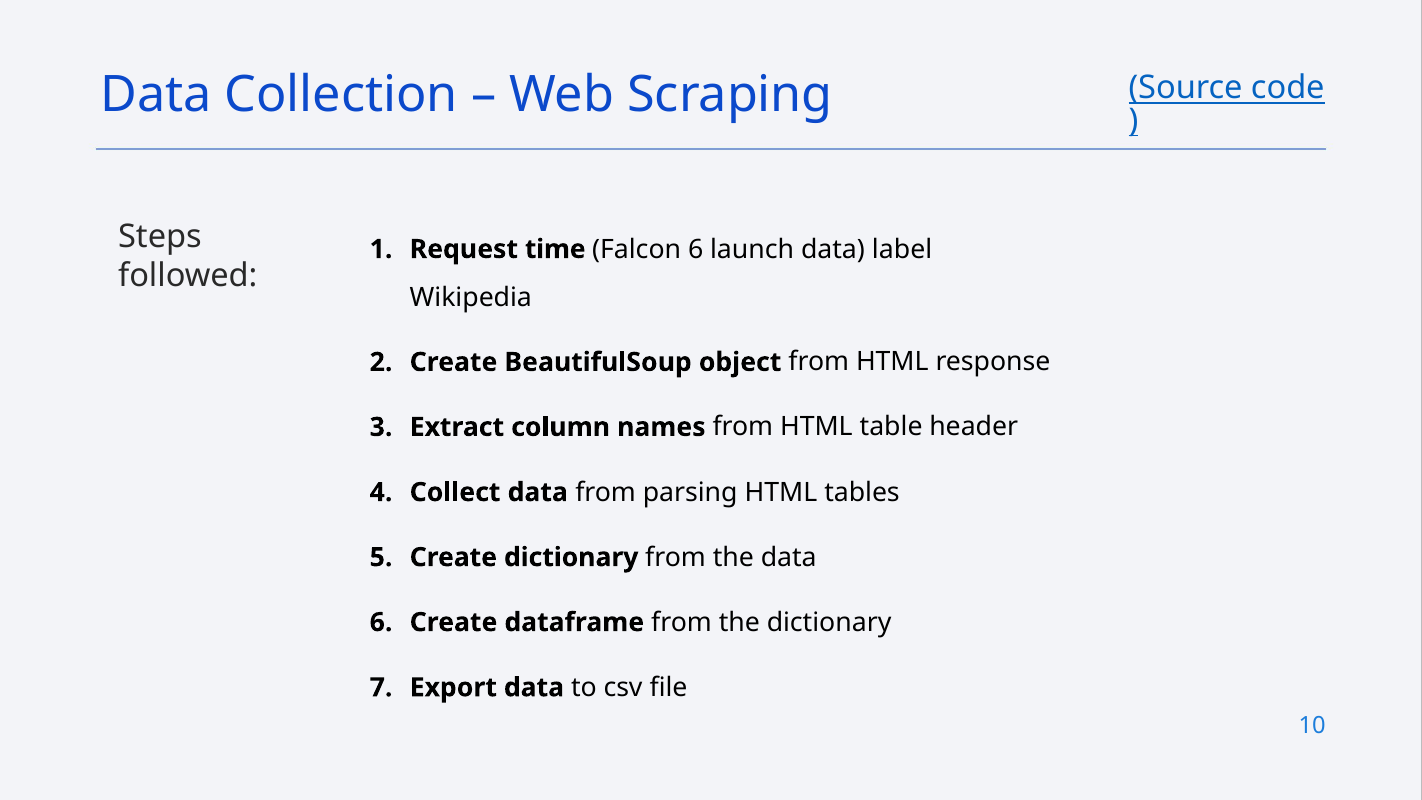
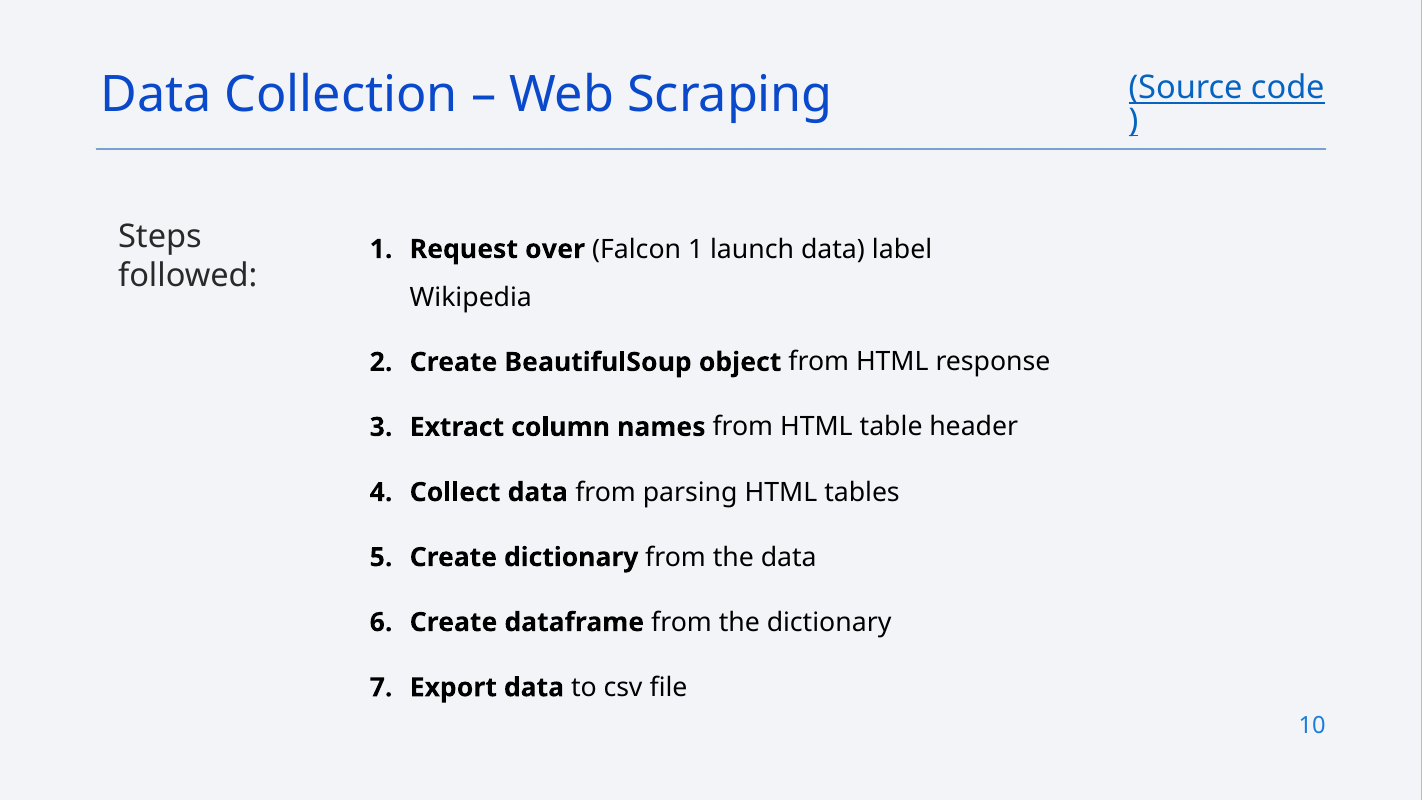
time: time -> over (555, 249)
Falcon 6: 6 -> 1 (696, 249)
